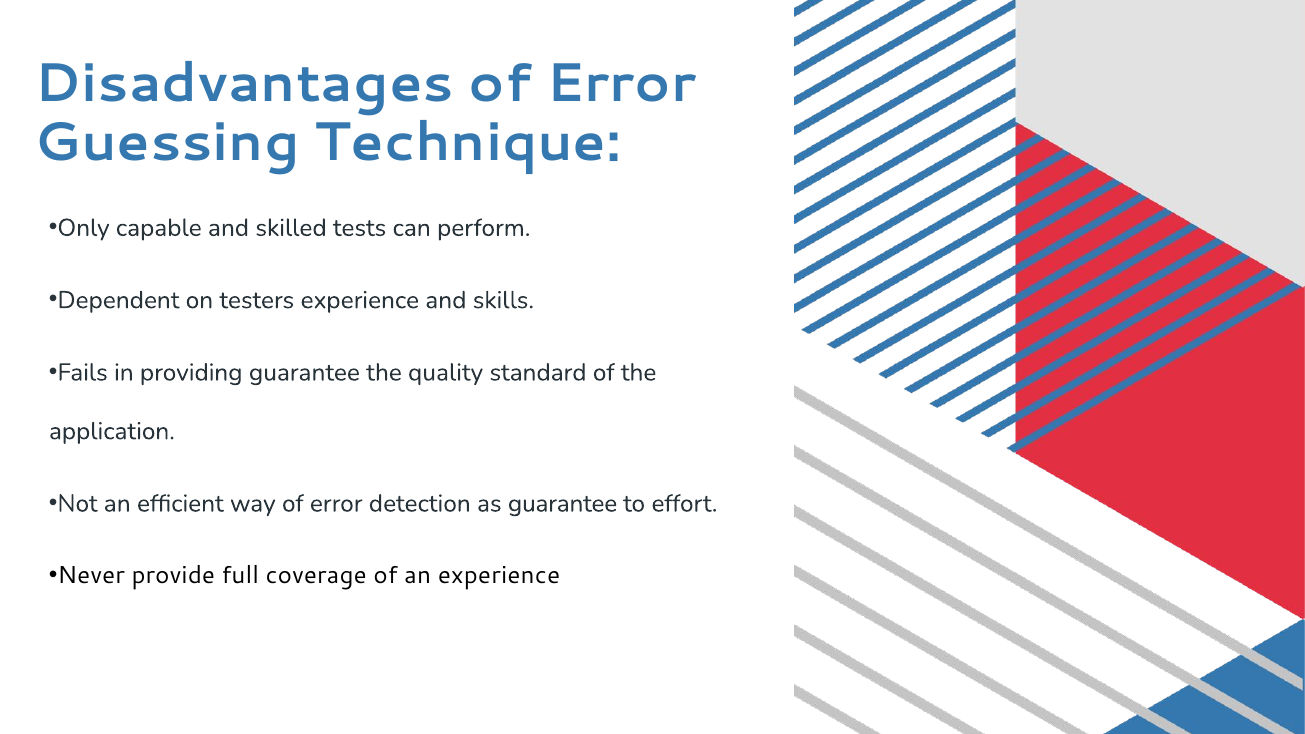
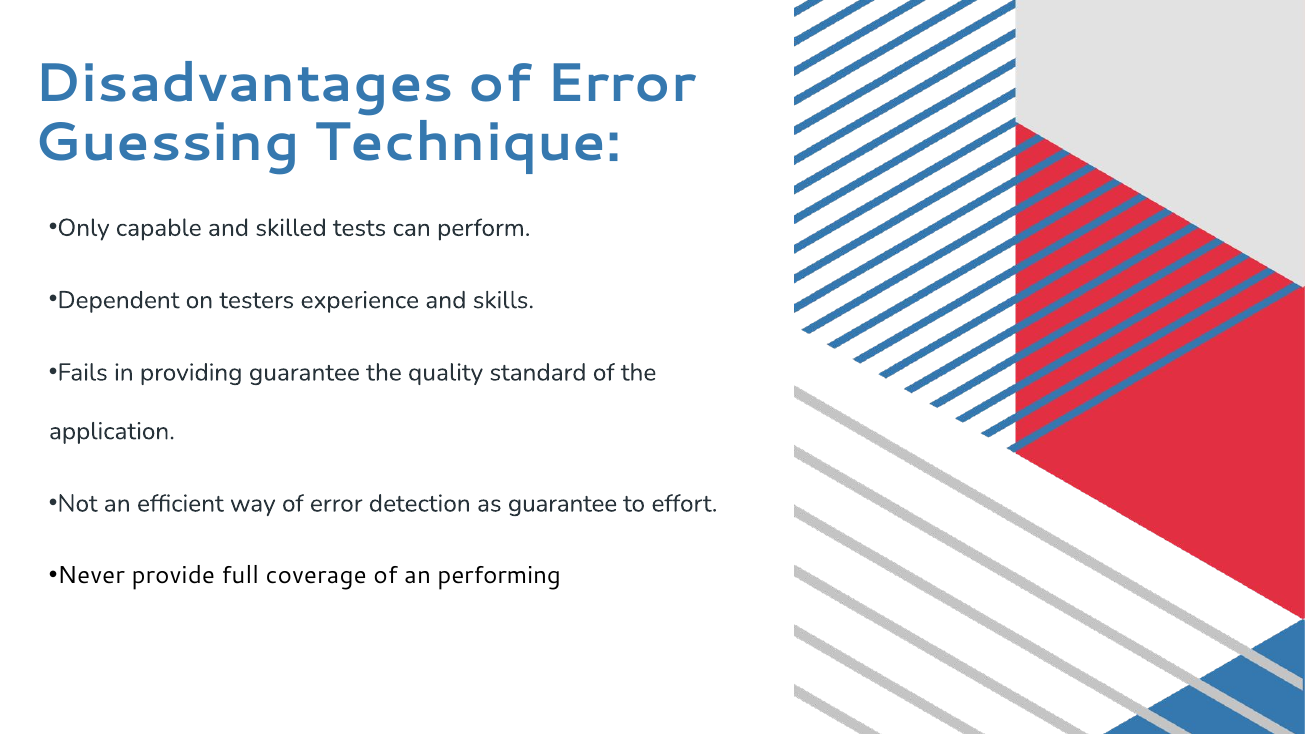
an experience: experience -> performing (499, 576)
